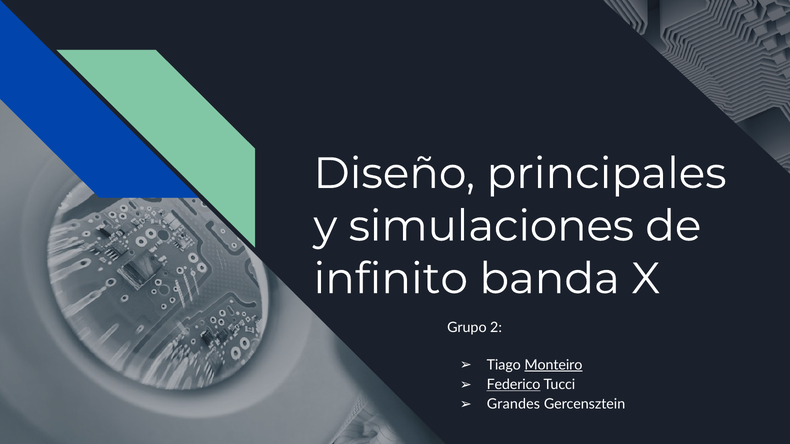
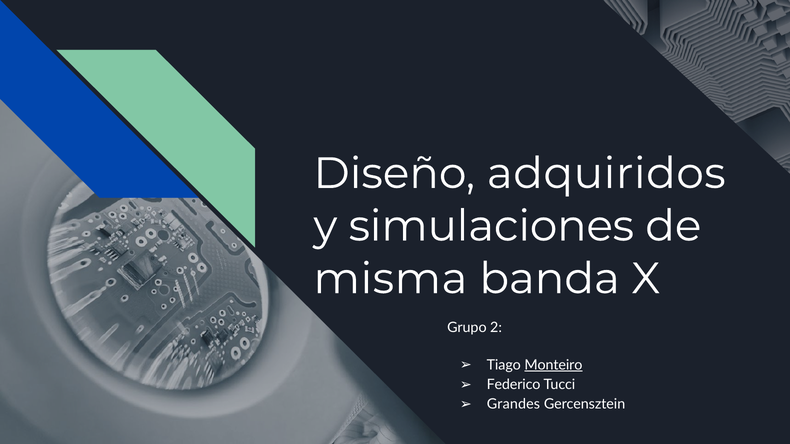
principales: principales -> adquiridos (606, 174)
infinito: infinito -> misma (390, 279)
Federico underline: present -> none (514, 385)
